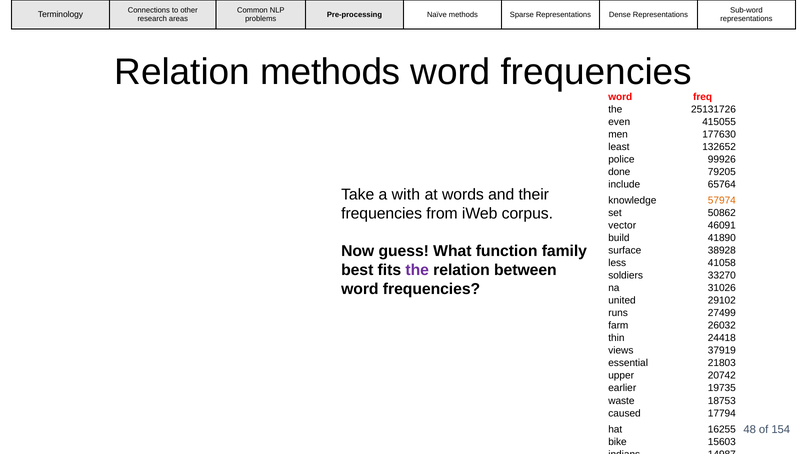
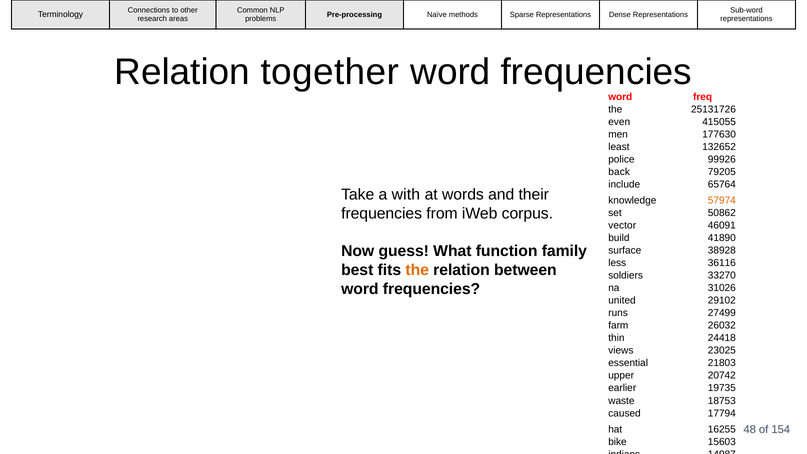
Relation methods: methods -> together (330, 72)
done: done -> back (619, 172)
41058: 41058 -> 36116 (722, 263)
the colour: purple -> orange (417, 270)
37919: 37919 -> 23025 (722, 351)
